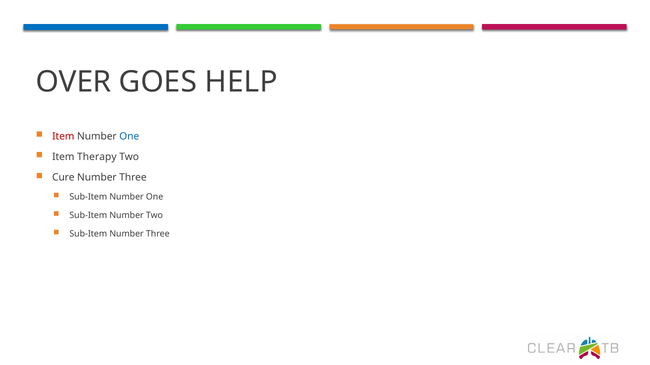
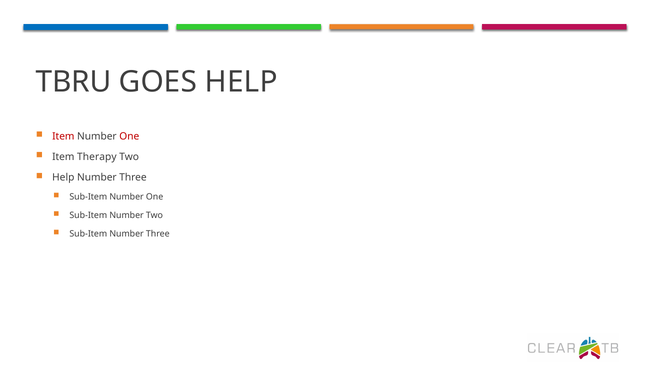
OVER: OVER -> TBRU (74, 82)
One colour: blue -> red (129, 136)
Cure: Cure -> Help (63, 178)
